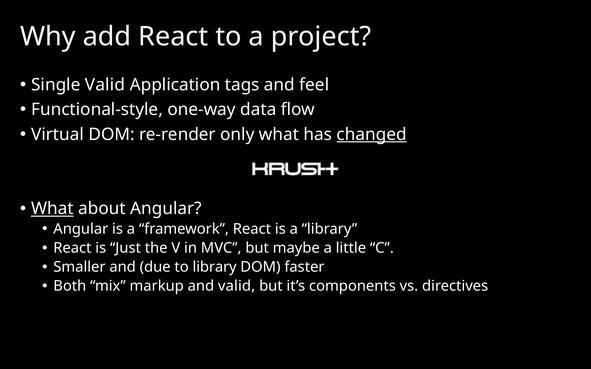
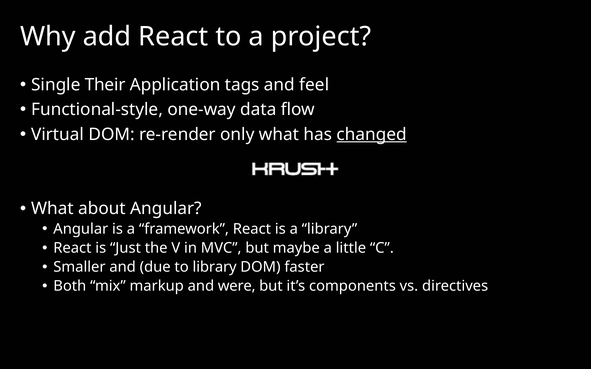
Single Valid: Valid -> Their (105, 85)
What underline: present -> none (52, 209)
and valid: valid -> were (237, 286)
